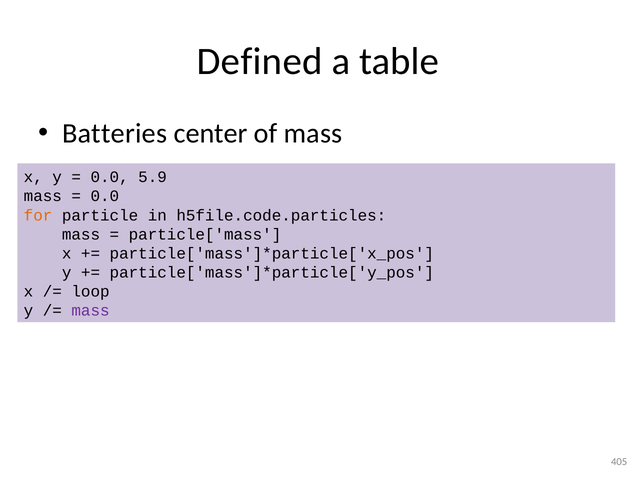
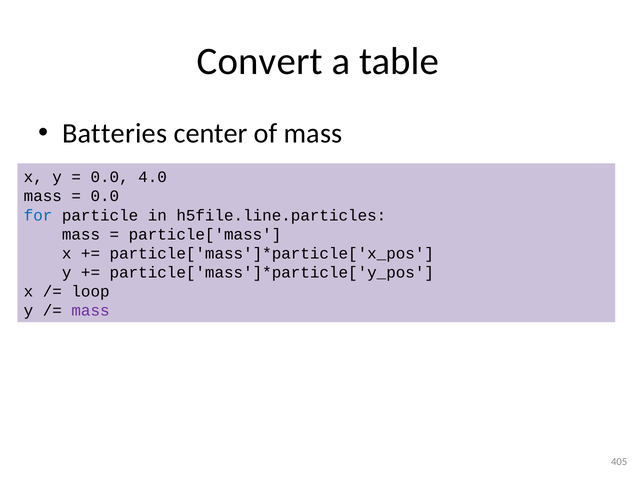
Defined: Defined -> Convert (260, 62)
5.9: 5.9 -> 4.0 (153, 177)
for colour: orange -> blue (38, 215)
h5file.code.particles: h5file.code.particles -> h5file.line.particles (281, 215)
